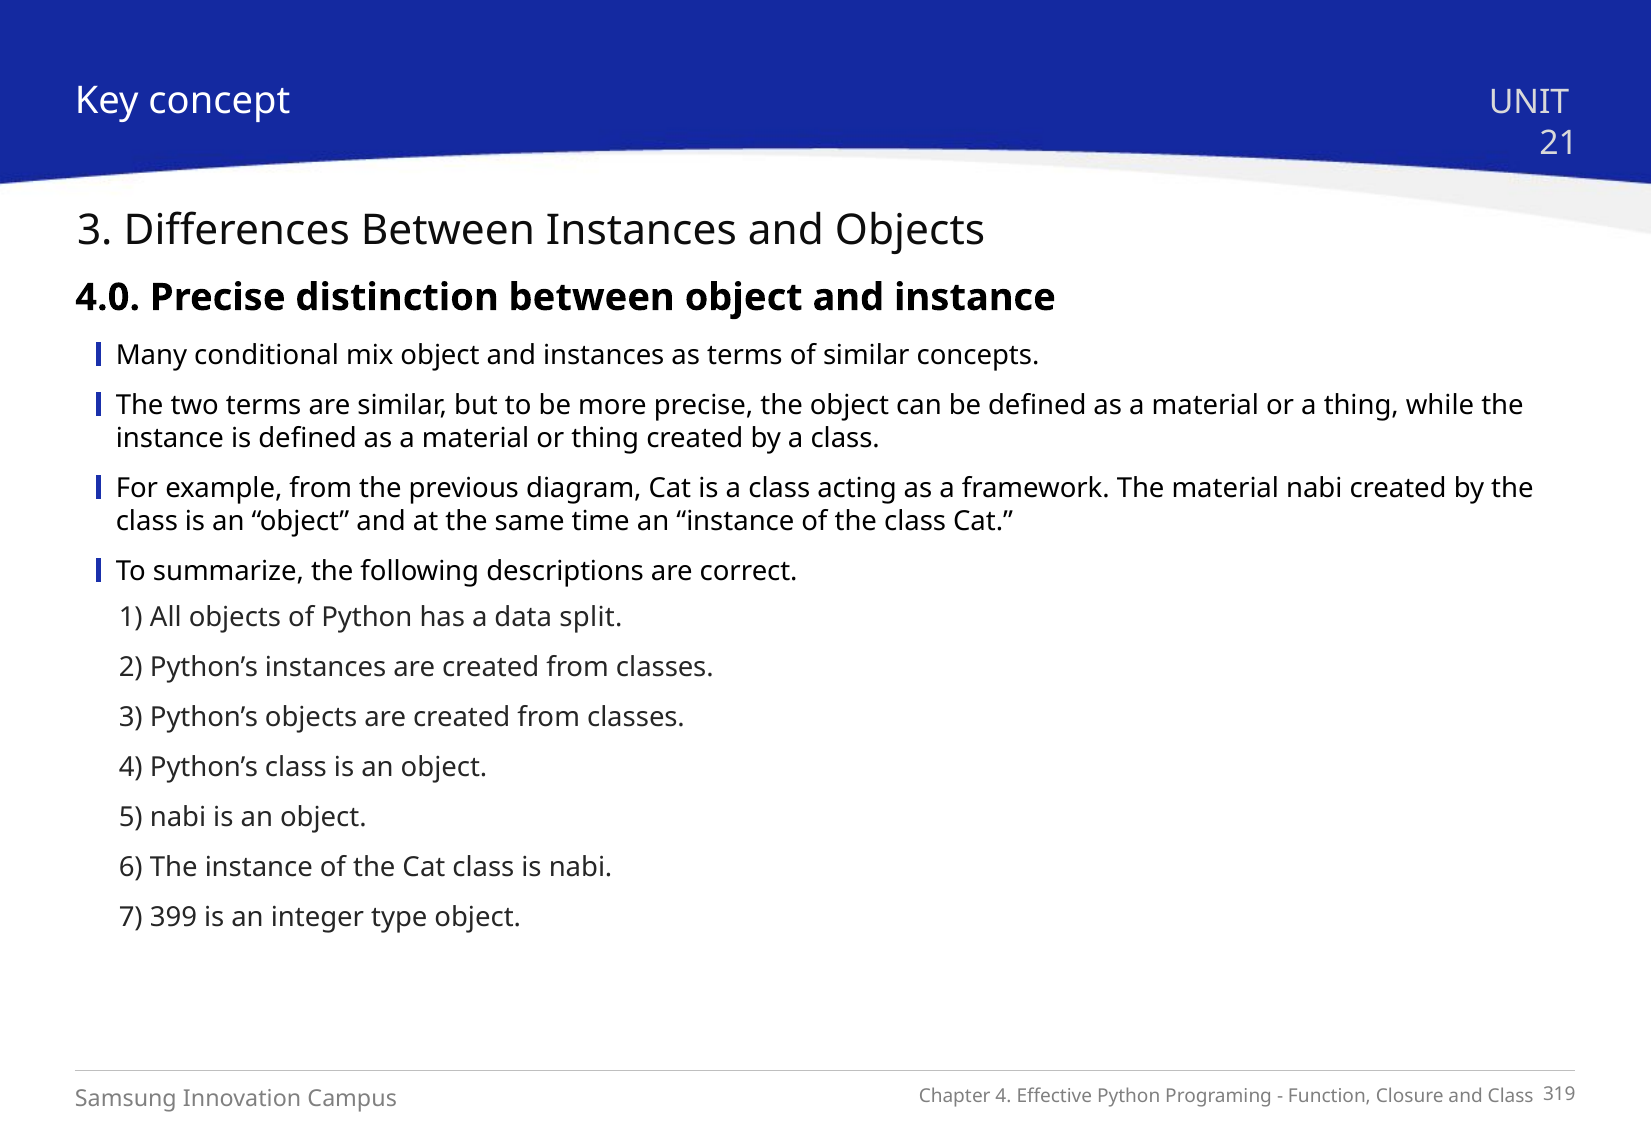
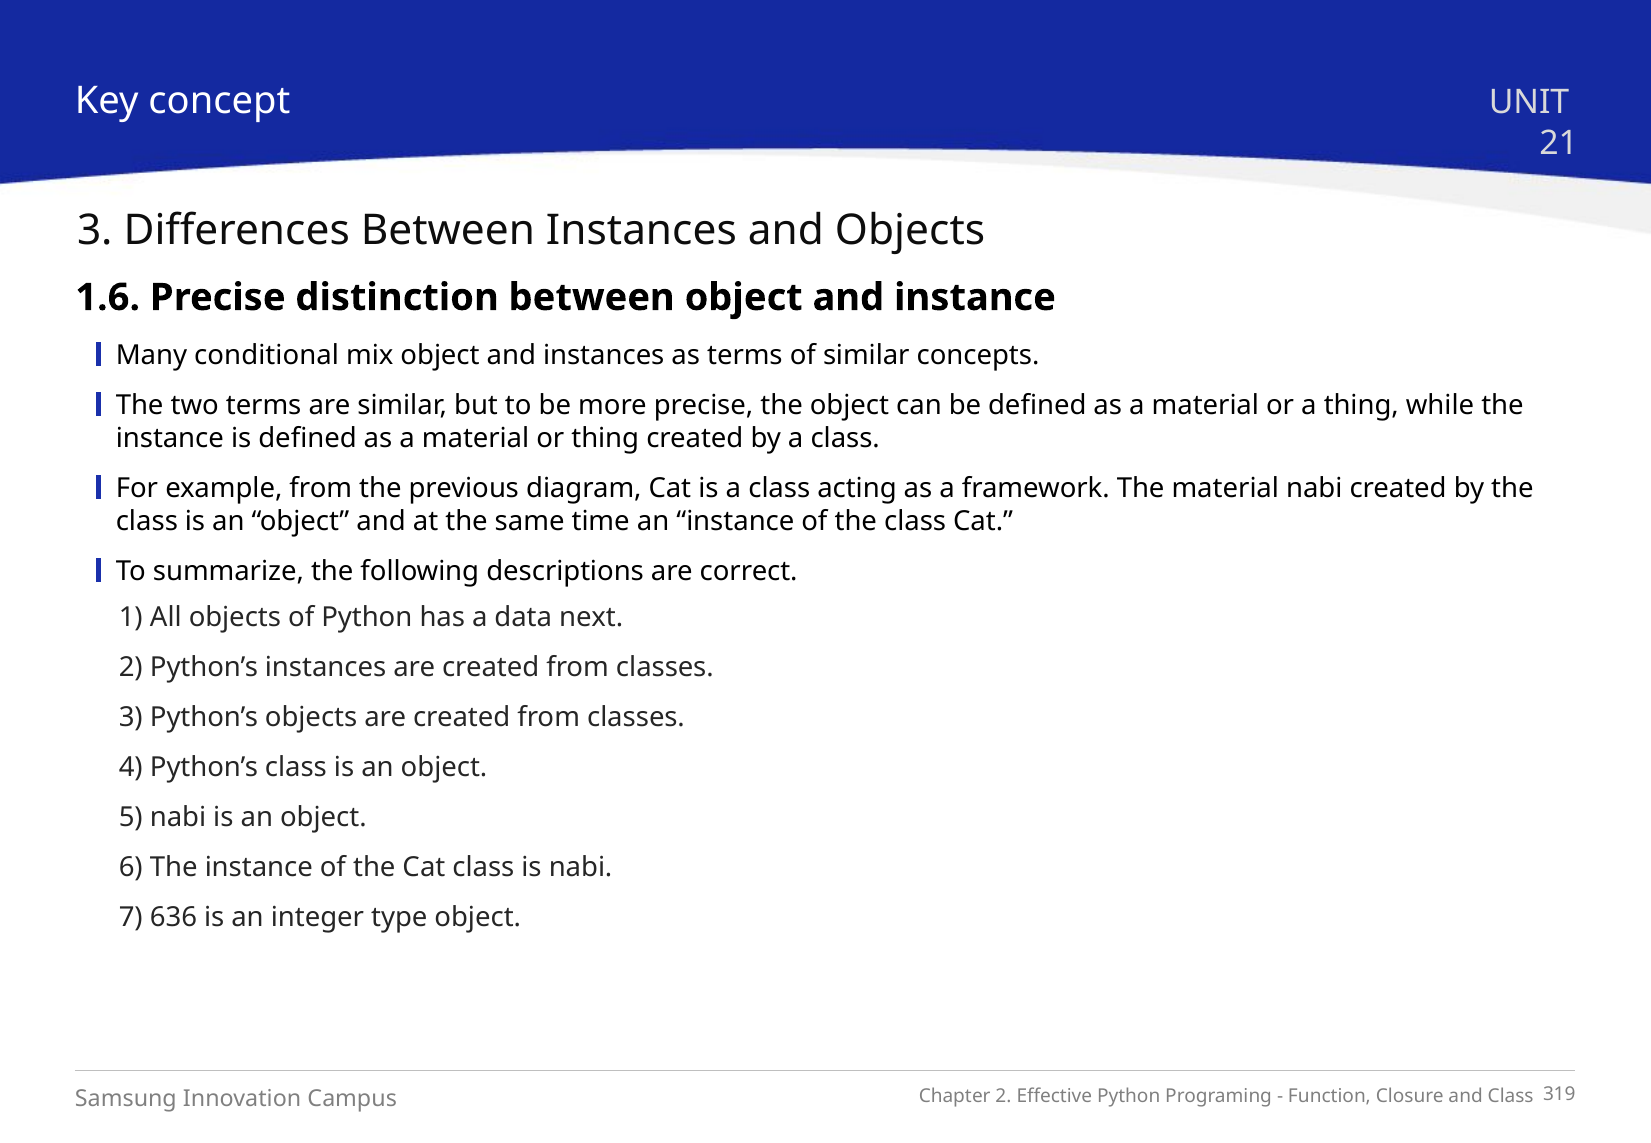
4.0: 4.0 -> 1.6 (108, 297)
split: split -> next (591, 618)
399: 399 -> 636 (173, 918)
4: 4 -> 2 (1003, 1096)
